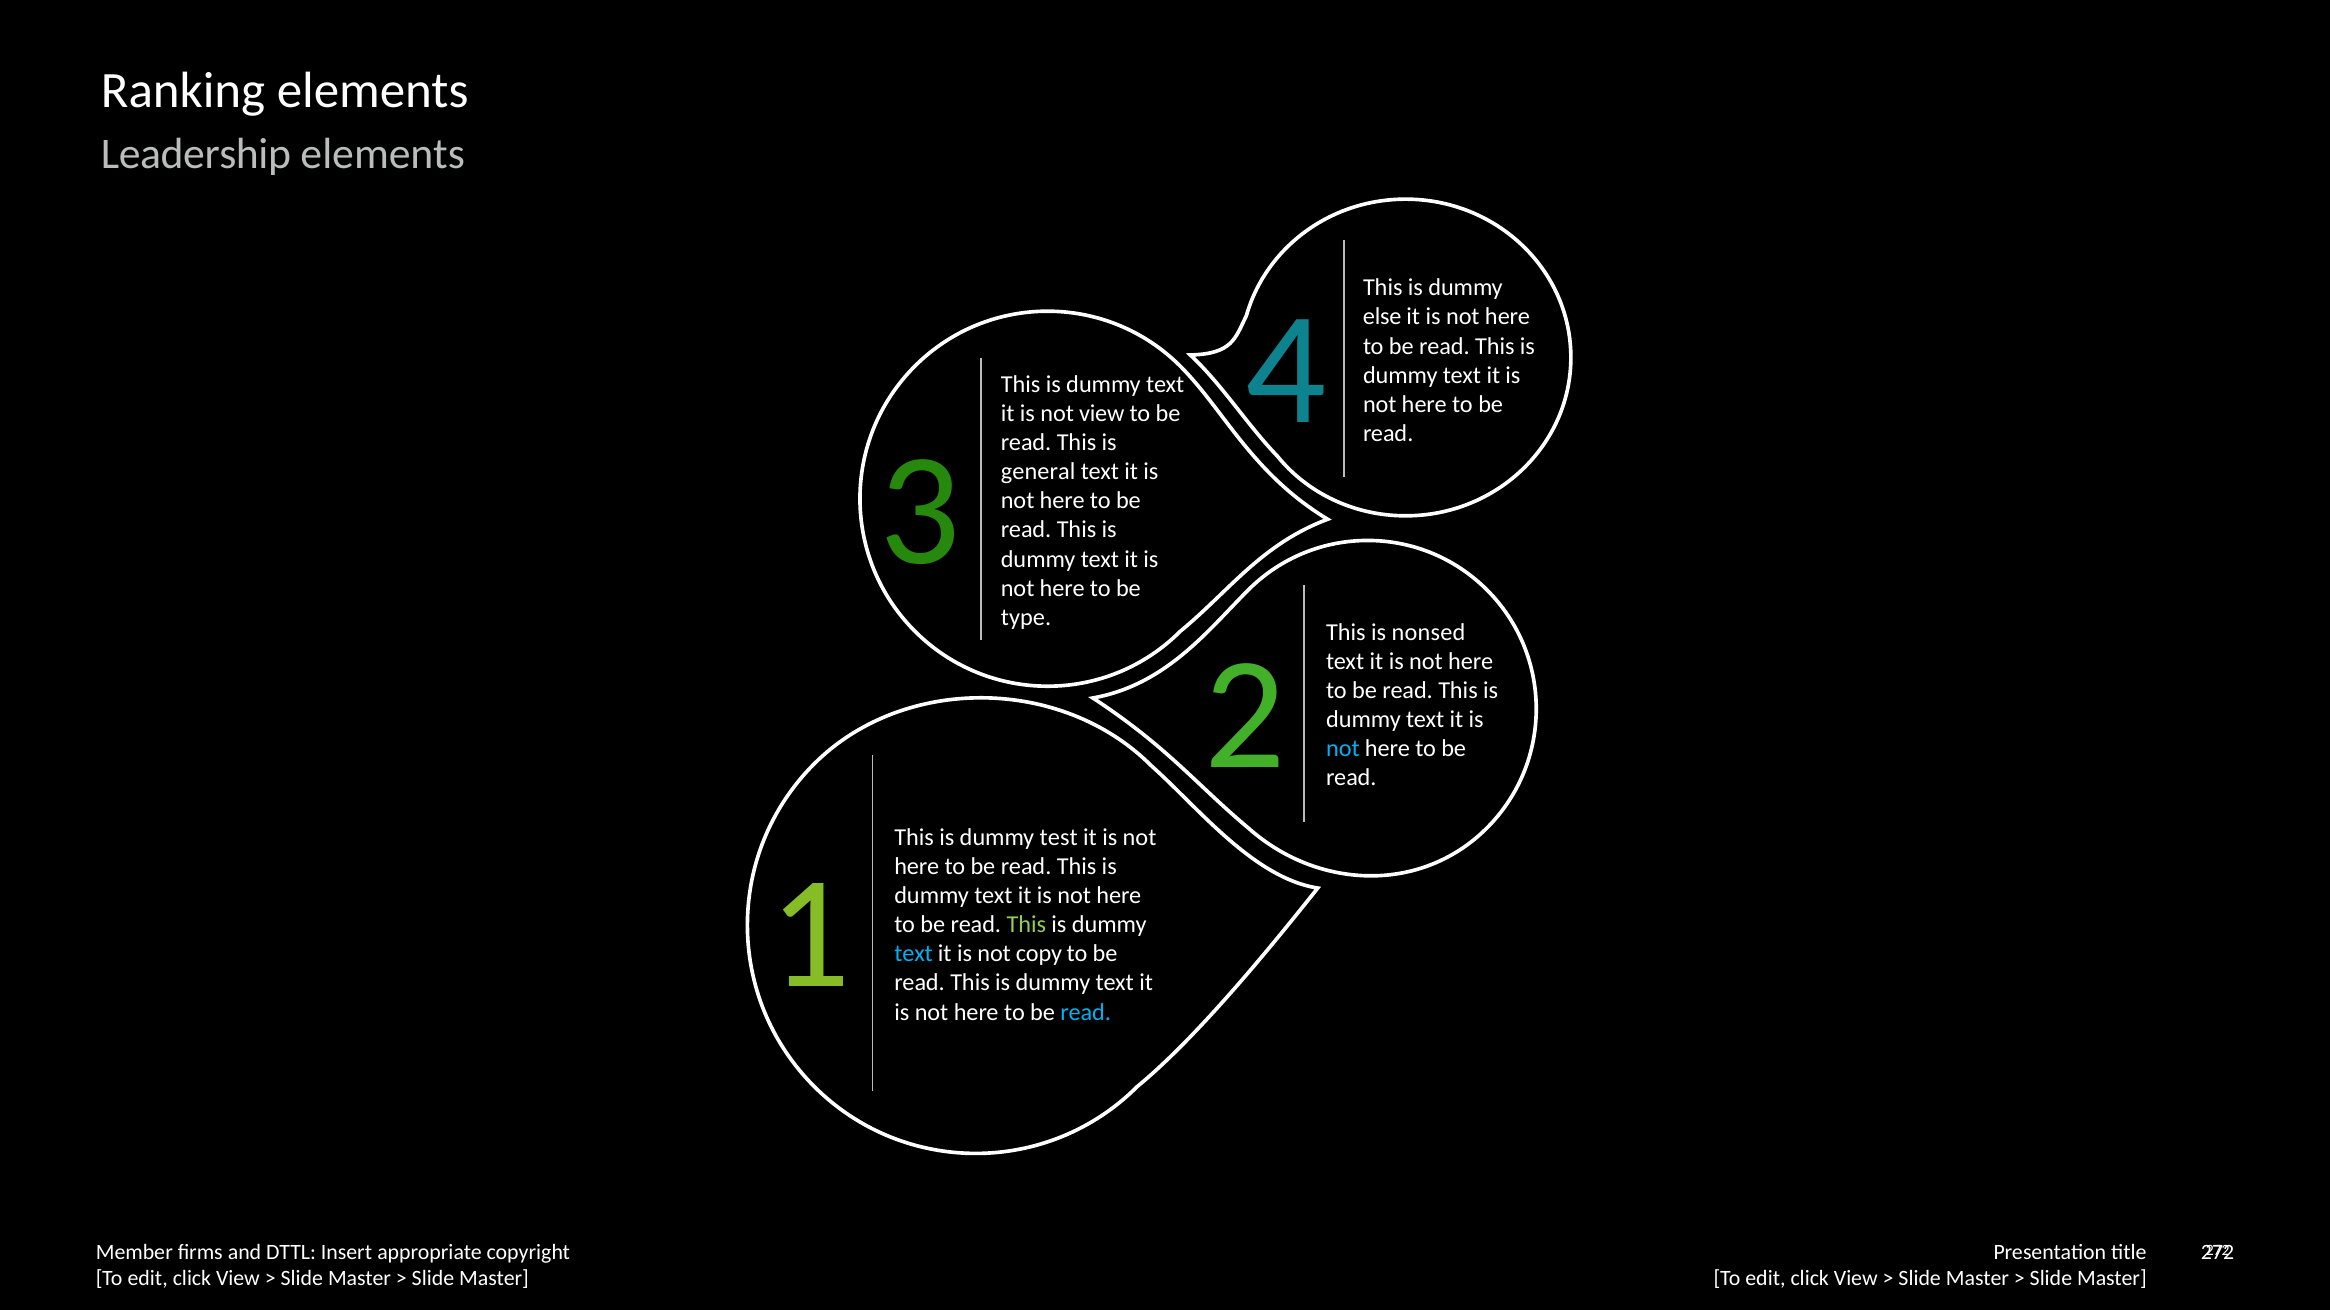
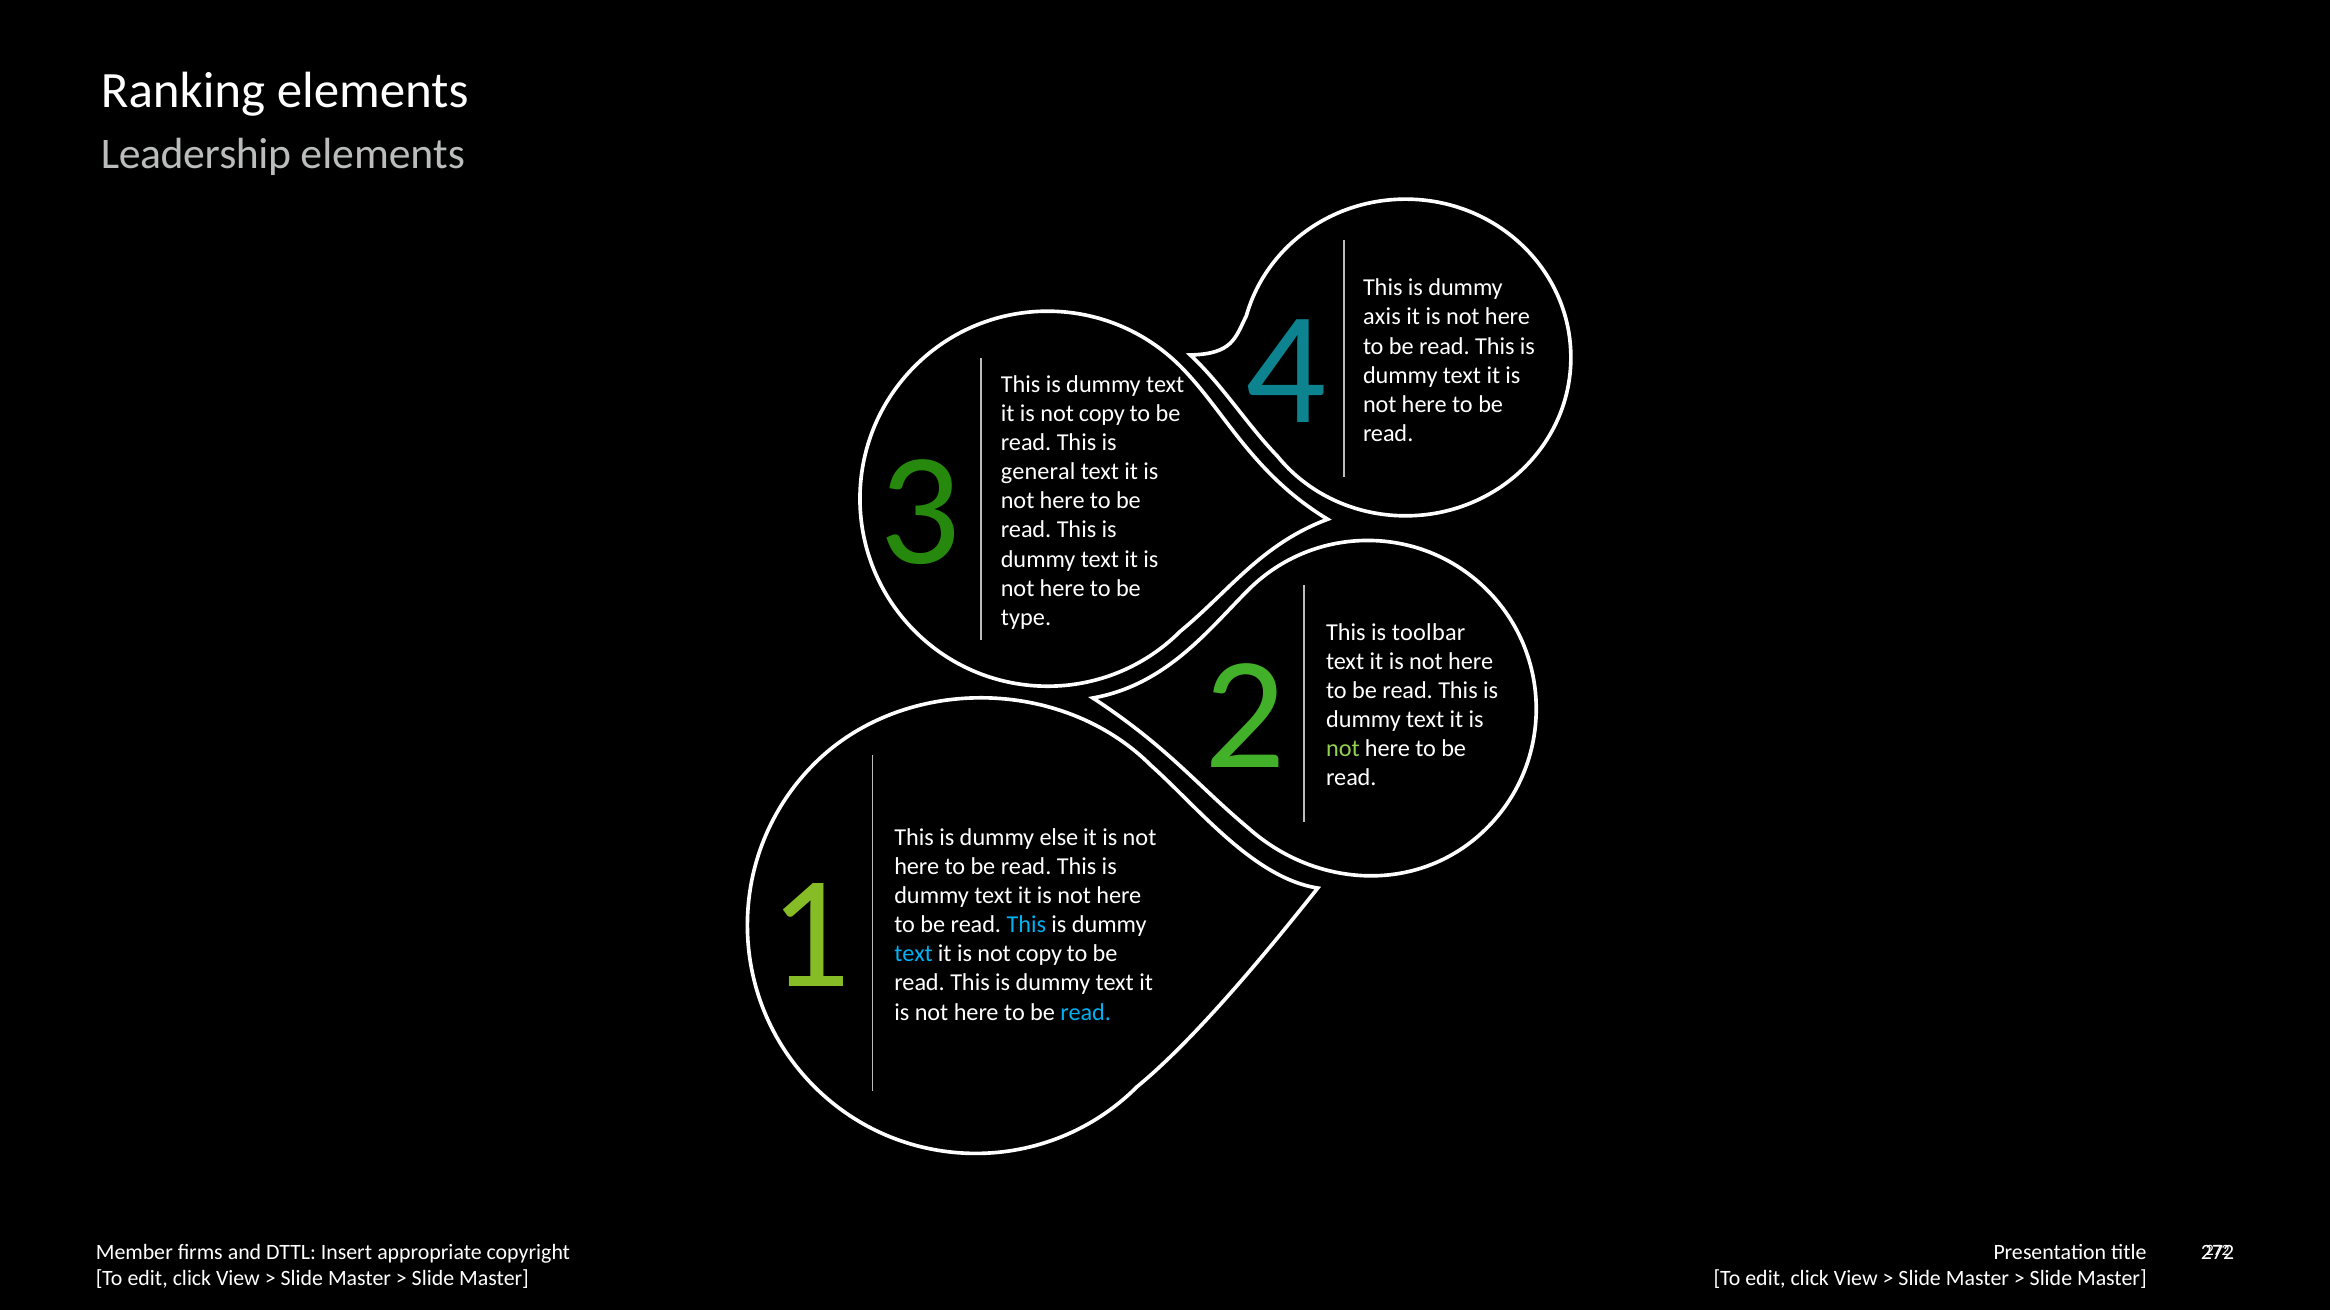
else: else -> axis (1382, 317)
view: view -> copy (1102, 413)
nonsed: nonsed -> toolbar (1429, 633)
not colour: light blue -> light green (1343, 749)
test: test -> else (1059, 837)
This colour: light green -> light blue (1026, 925)
